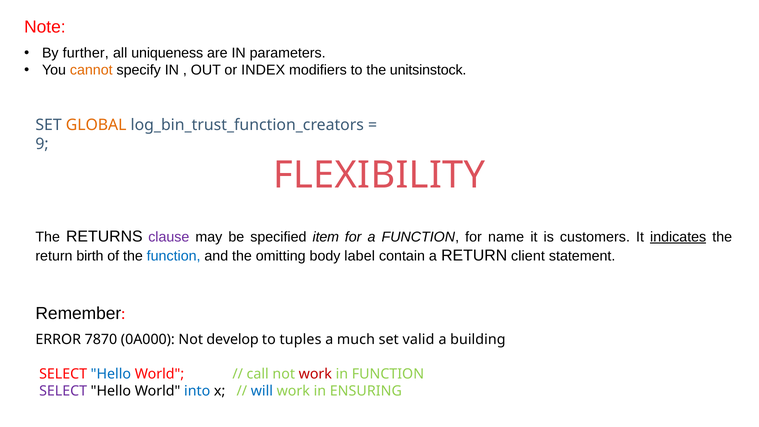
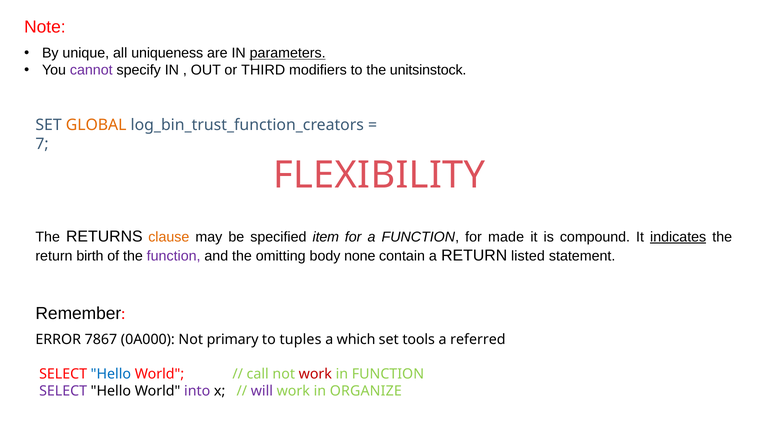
further: further -> unique (86, 53)
parameters underline: none -> present (288, 53)
cannot colour: orange -> purple (91, 70)
INDEX: INDEX -> THIRD (263, 70)
9: 9 -> 7 (42, 144)
clause colour: purple -> orange (169, 237)
name: name -> made (506, 237)
customers: customers -> compound (595, 237)
function colour: blue -> purple (174, 256)
label: label -> none (360, 256)
client: client -> listed (528, 256)
7870: 7870 -> 7867 (101, 340)
develop: develop -> primary (233, 340)
much: much -> which (356, 340)
valid: valid -> tools (419, 340)
building: building -> referred (478, 340)
into colour: blue -> purple (197, 391)
will colour: blue -> purple (262, 391)
ENSURING: ENSURING -> ORGANIZE (366, 391)
